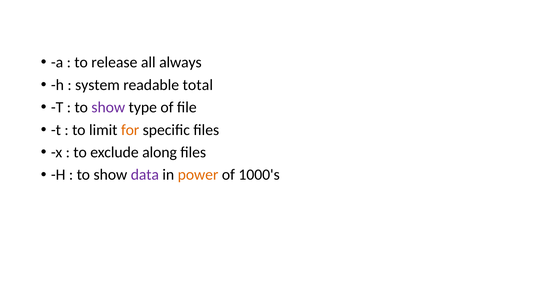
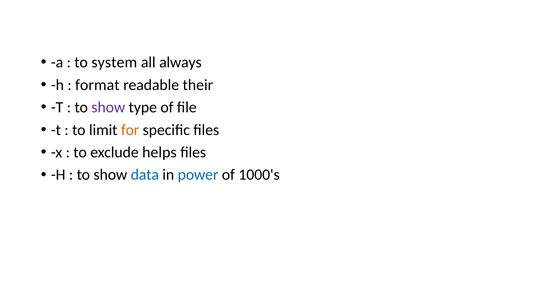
release: release -> system (114, 62)
system: system -> format (97, 85)
total: total -> their (198, 85)
along: along -> helps (159, 152)
data colour: purple -> blue (145, 175)
power colour: orange -> blue (198, 175)
